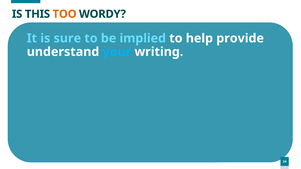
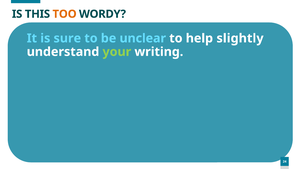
implied: implied -> unclear (143, 38)
provide: provide -> slightly (240, 38)
your colour: light blue -> light green (117, 52)
